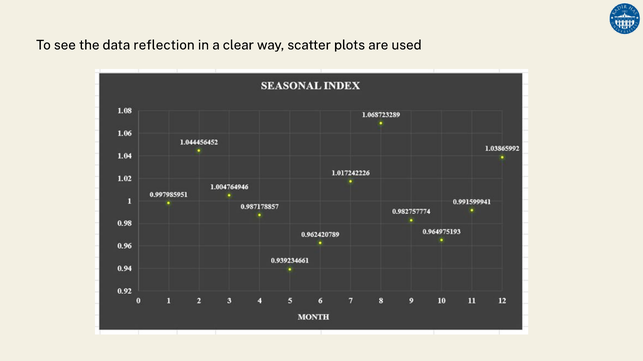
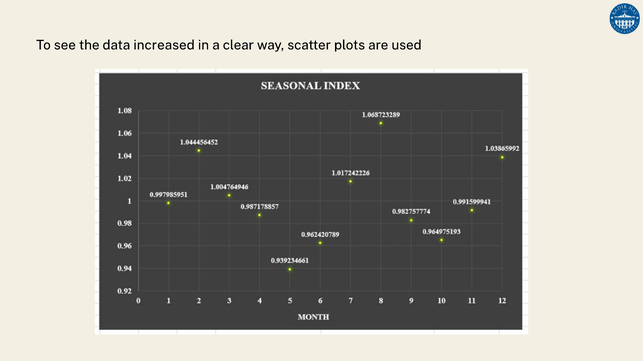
reflection: reflection -> increased (164, 45)
